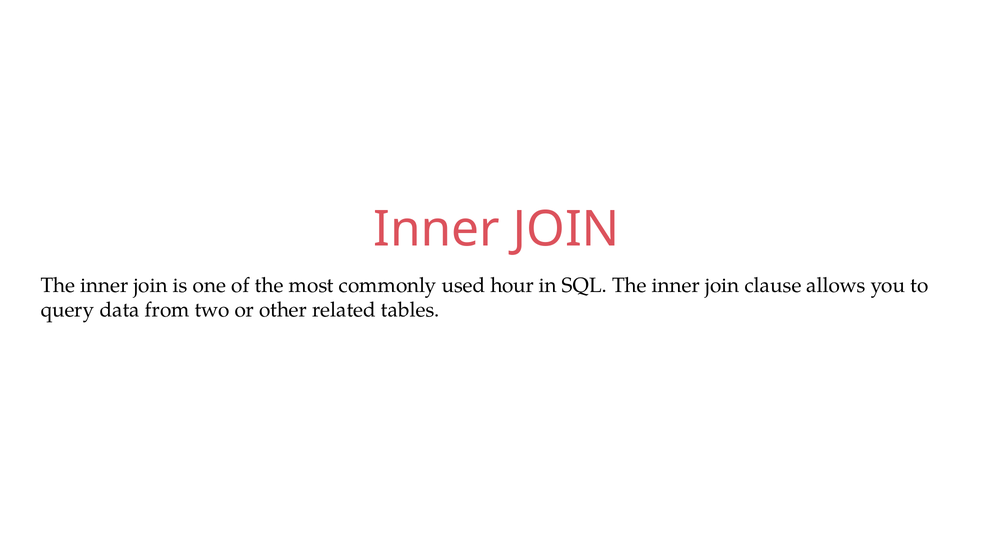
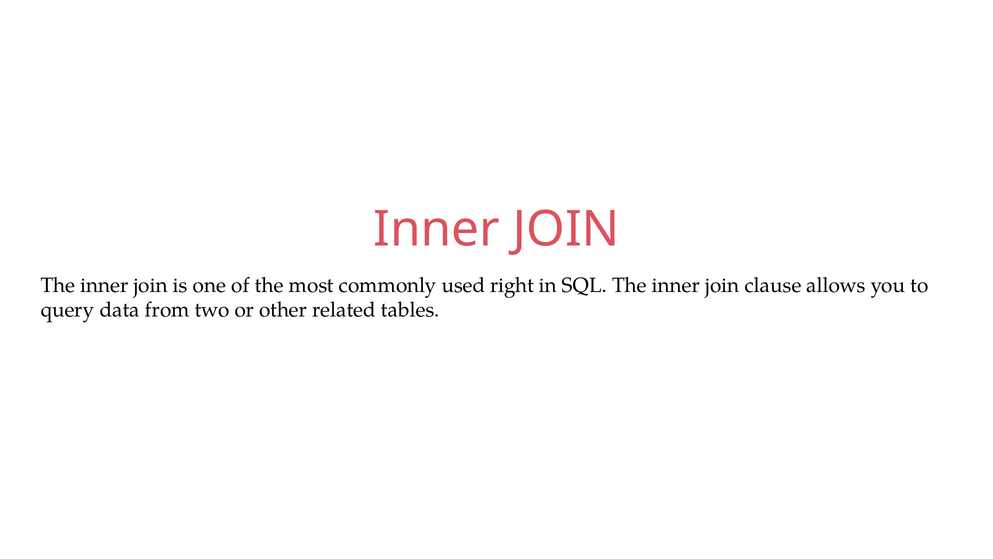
hour: hour -> right (512, 285)
